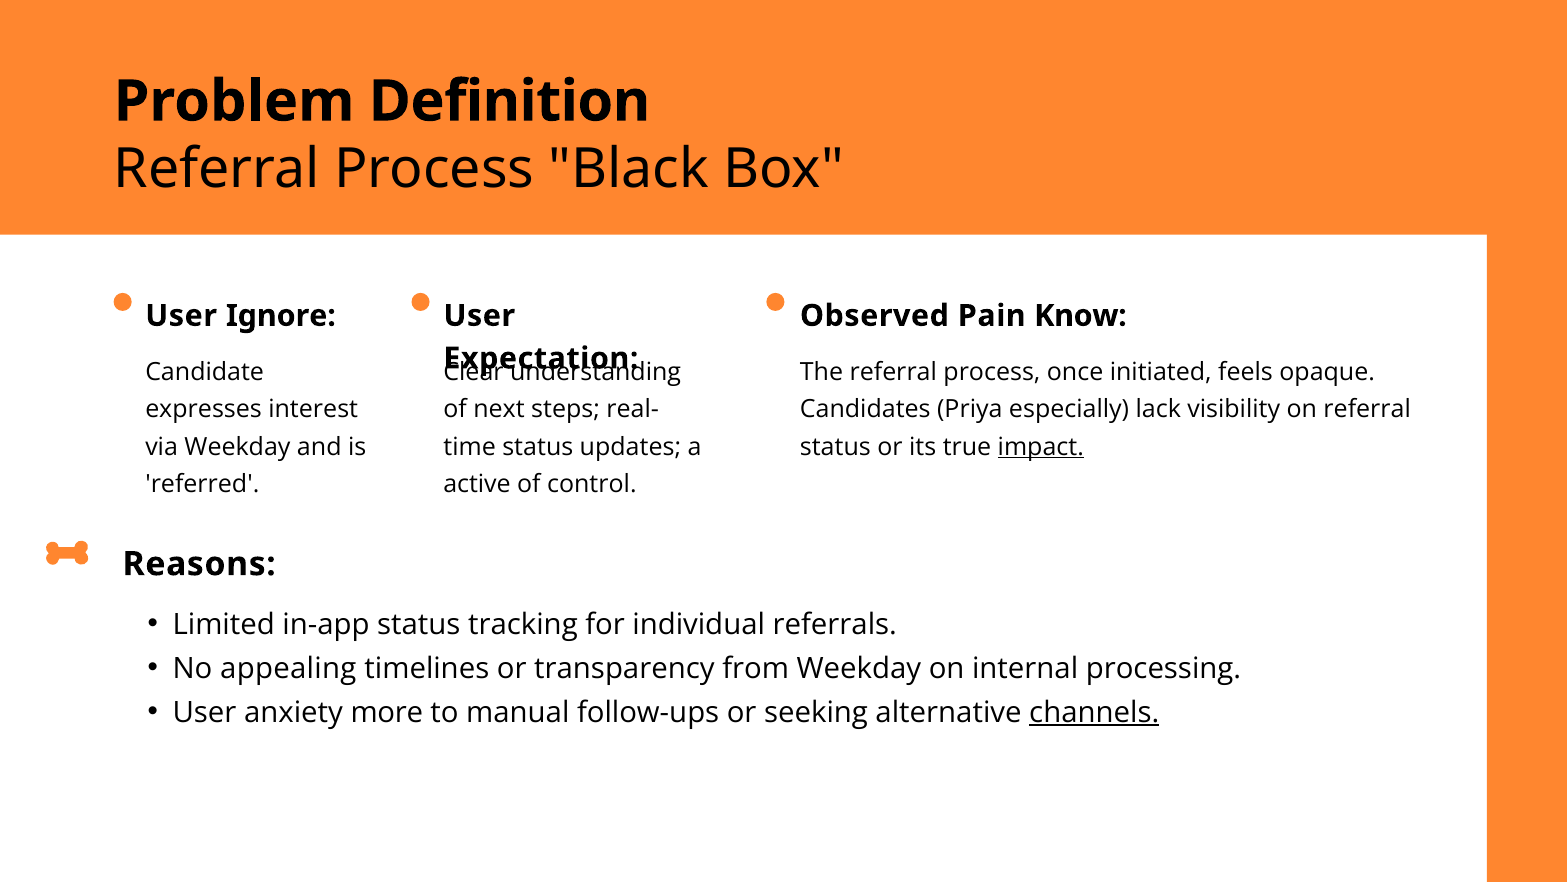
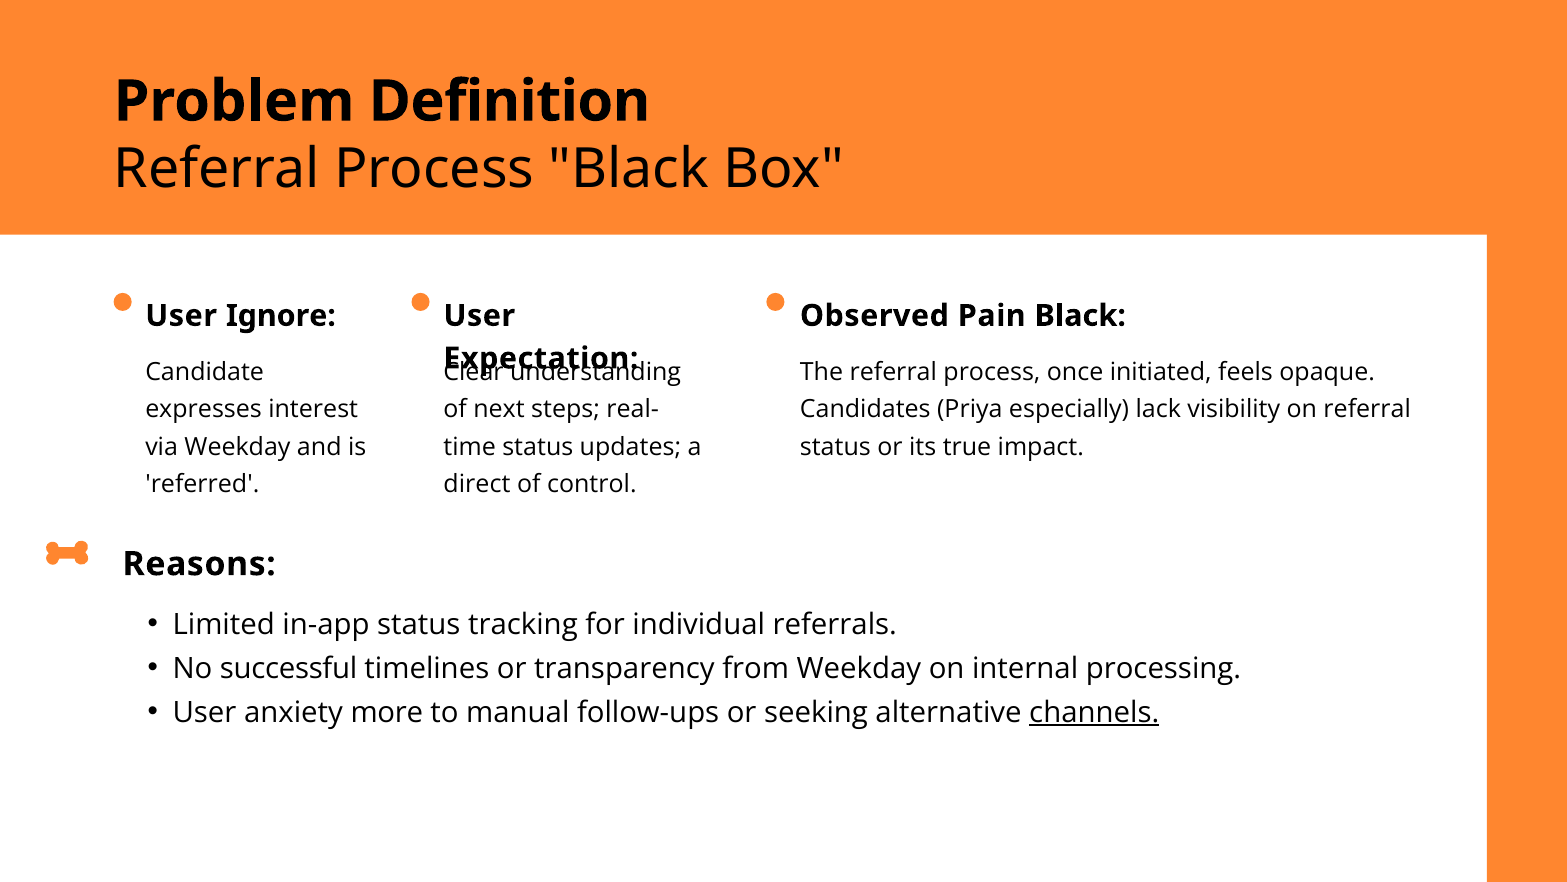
Pain Know: Know -> Black (1080, 316)
impact underline: present -> none (1041, 447)
active: active -> direct (477, 484)
appealing: appealing -> successful (289, 668)
